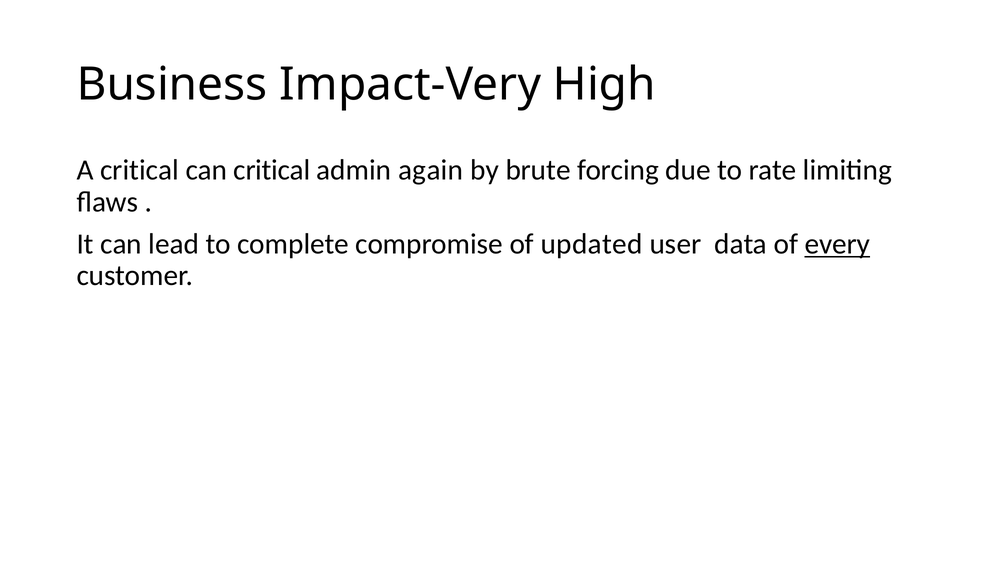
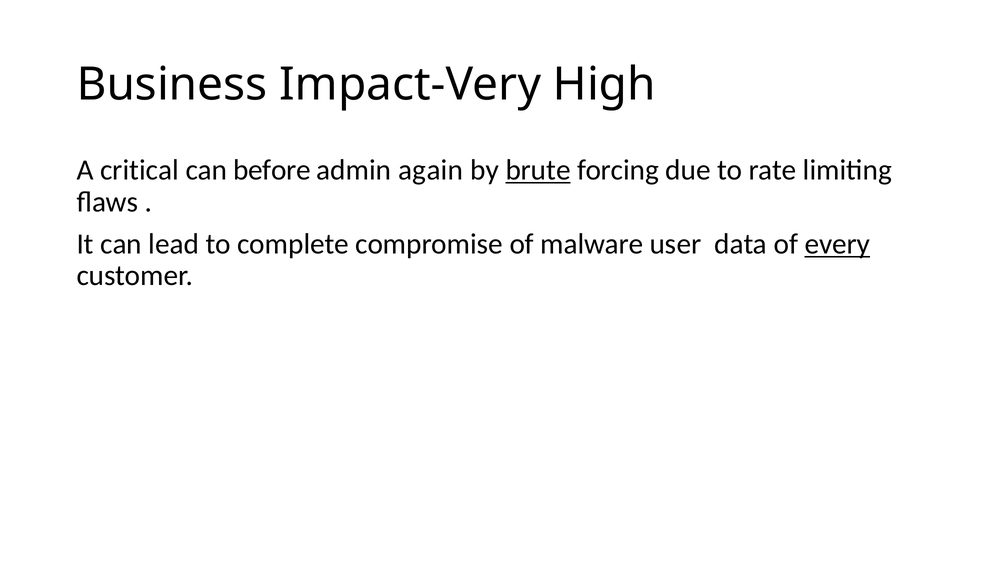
can critical: critical -> before (272, 170)
brute underline: none -> present (538, 170)
updated: updated -> malware (592, 244)
